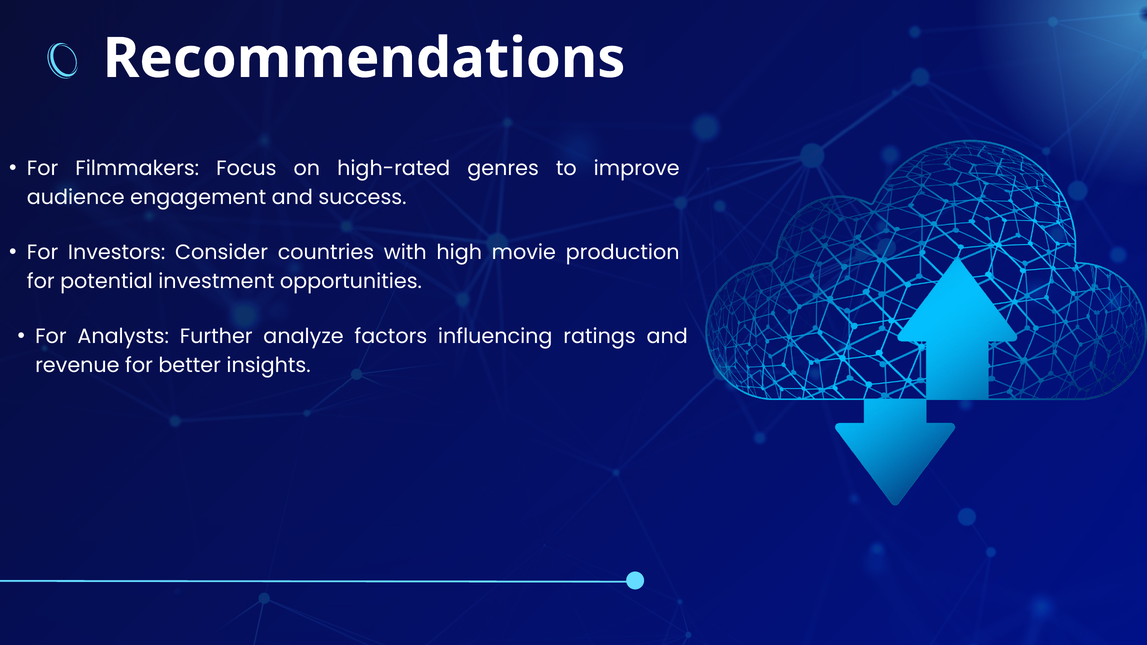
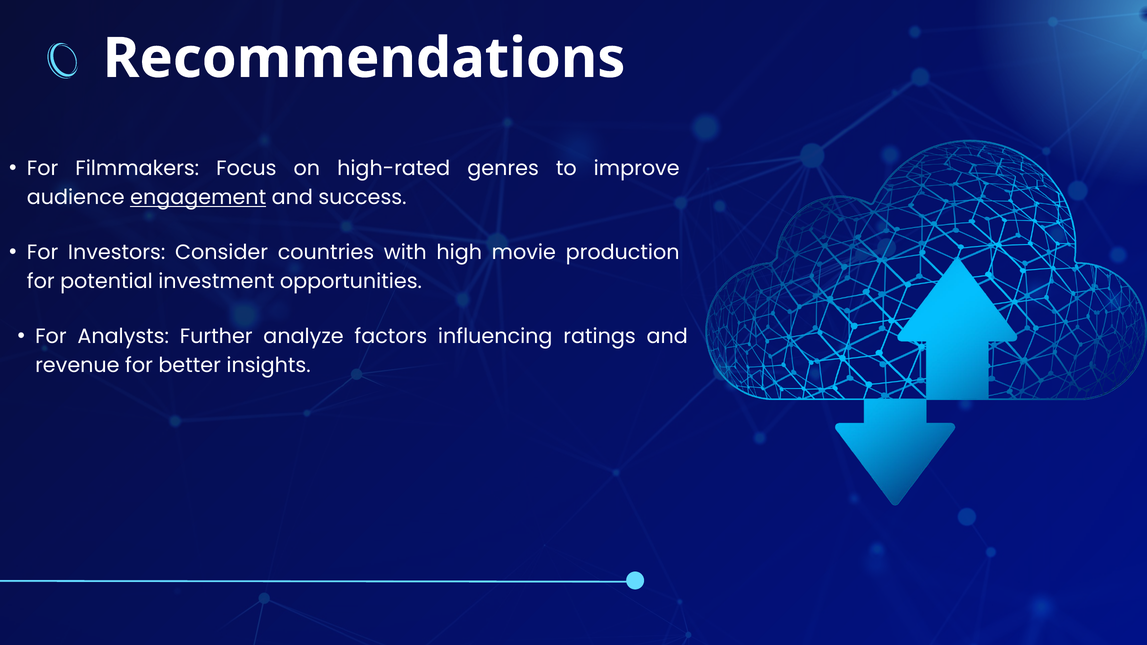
engagement underline: none -> present (198, 198)
